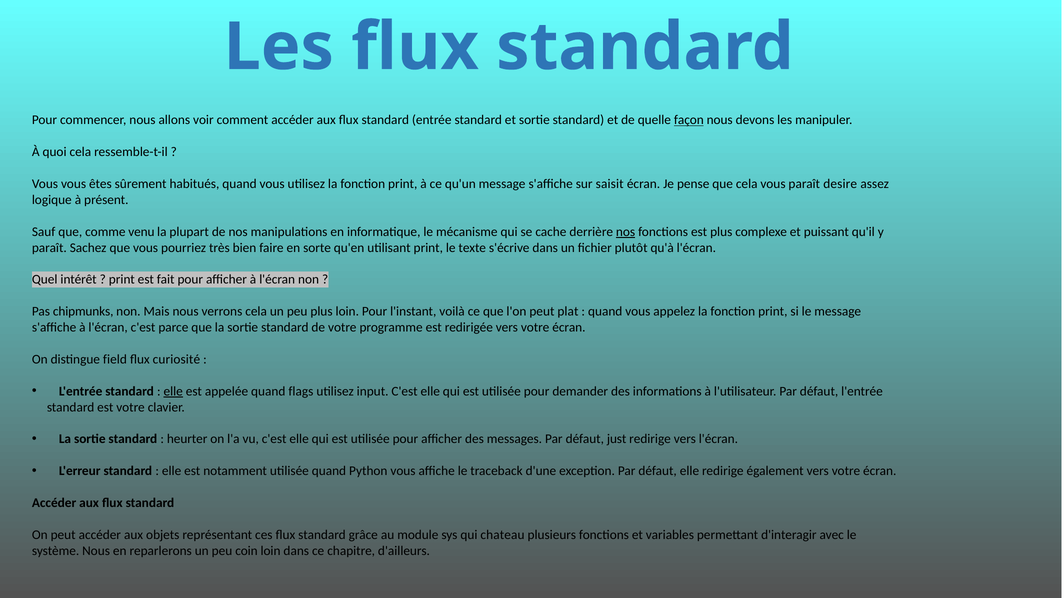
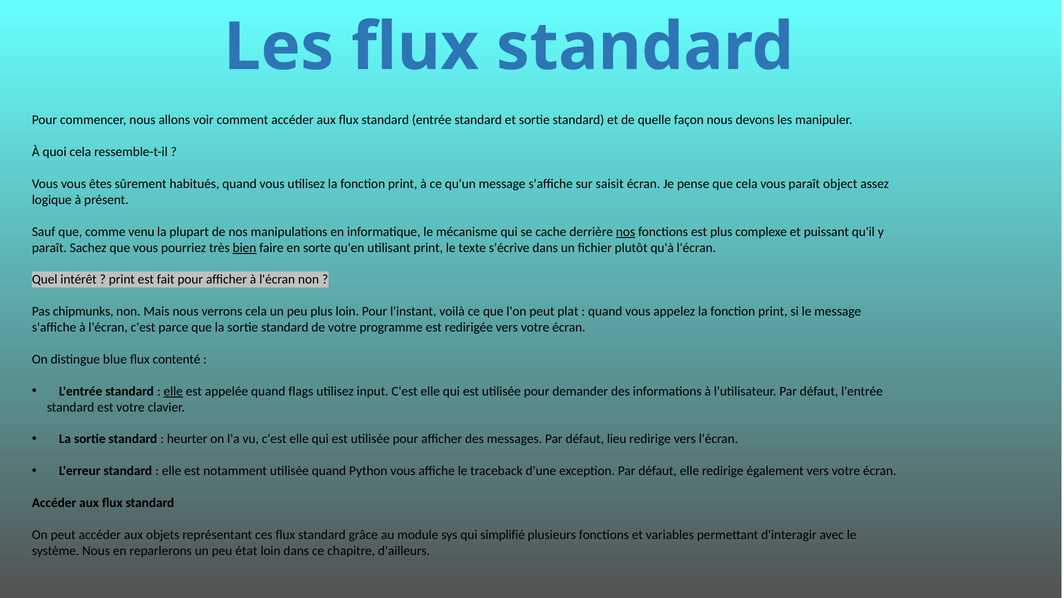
façon underline: present -> none (689, 120)
desire: desire -> object (840, 184)
bien underline: none -> present (245, 248)
field: field -> blue (115, 360)
curiosité: curiosité -> contenté (177, 360)
just: just -> lieu (617, 439)
chateau: chateau -> simplifié (503, 535)
coin: coin -> état (246, 551)
